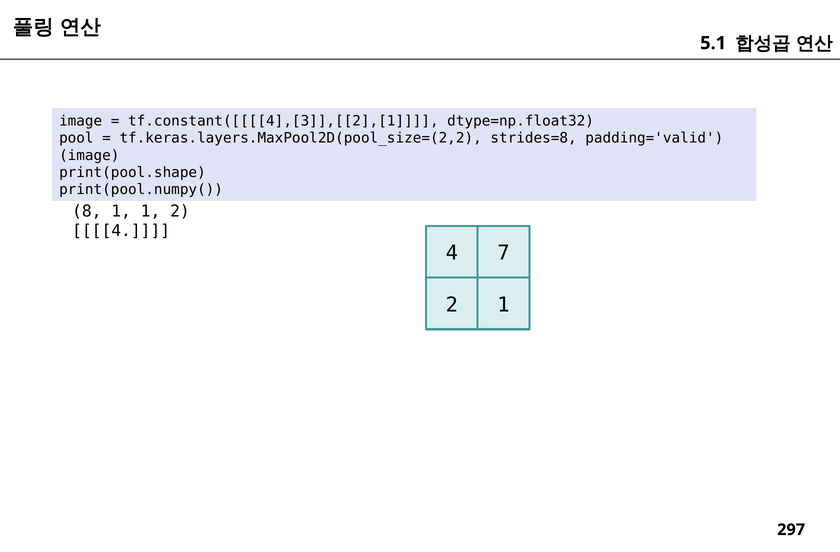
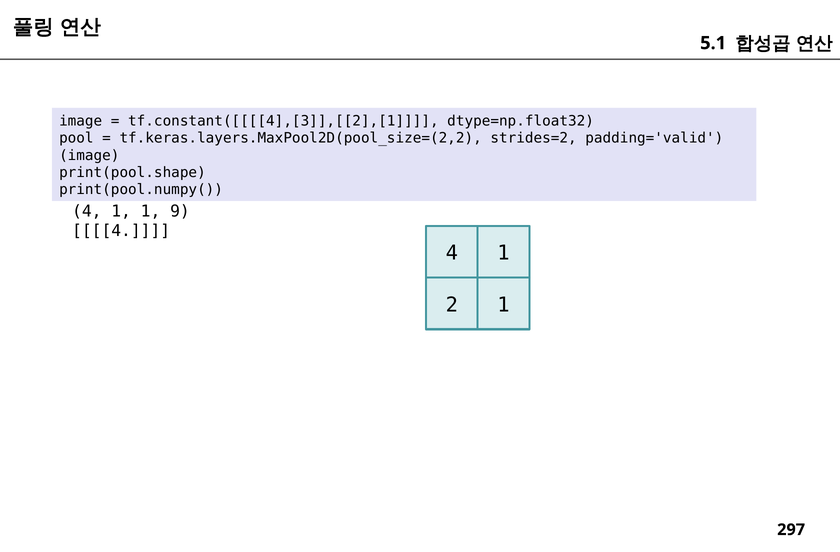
strides=8: strides=8 -> strides=2 (534, 138)
8: 8 -> 4 (87, 211)
1 2: 2 -> 9 (180, 211)
7: 7 -> 1 (504, 253)
